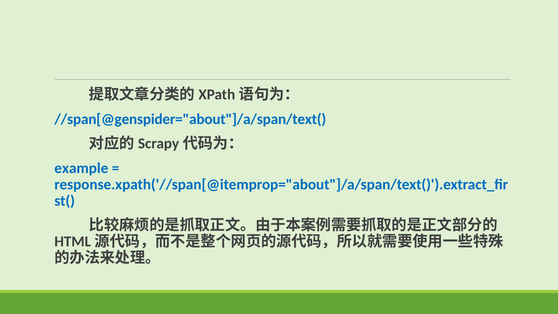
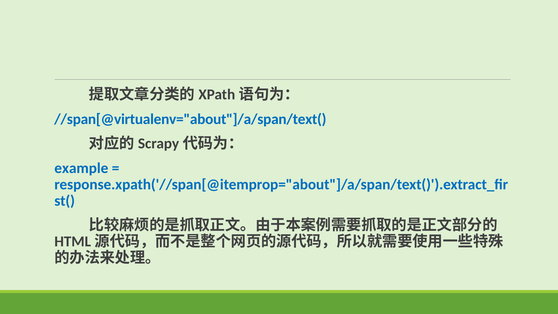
//span[@genspider="about"]/a/span/text(: //span[@genspider="about"]/a/span/text( -> //span[@virtualenv="about"]/a/span/text( (190, 119)
